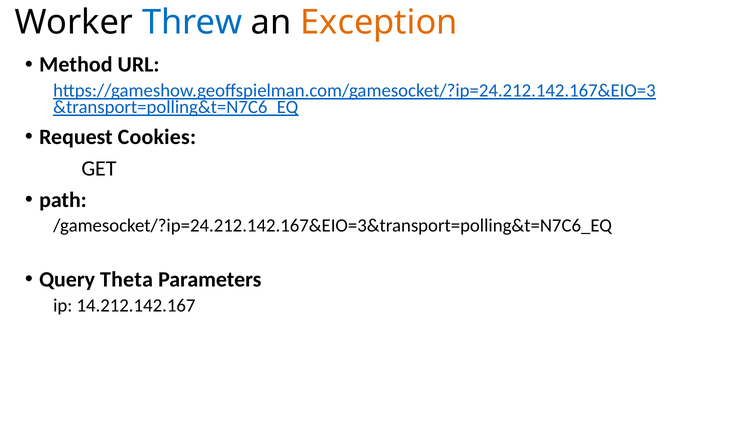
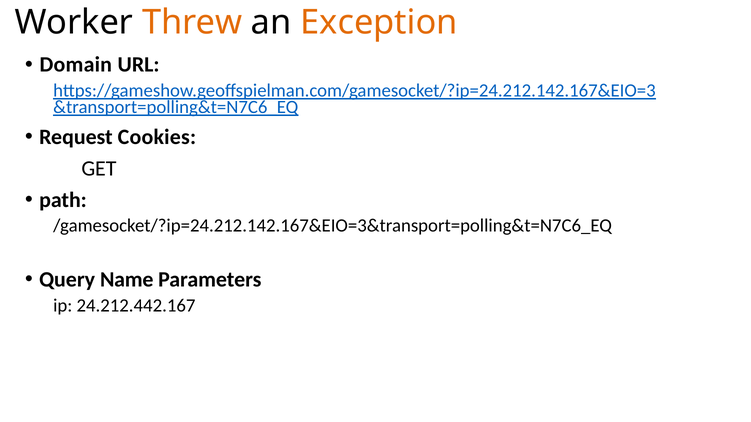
Threw colour: blue -> orange (192, 23)
Method: Method -> Domain (76, 65)
Theta: Theta -> Name (127, 280)
14.212.142.167: 14.212.142.167 -> 24.212.442.167 (136, 306)
